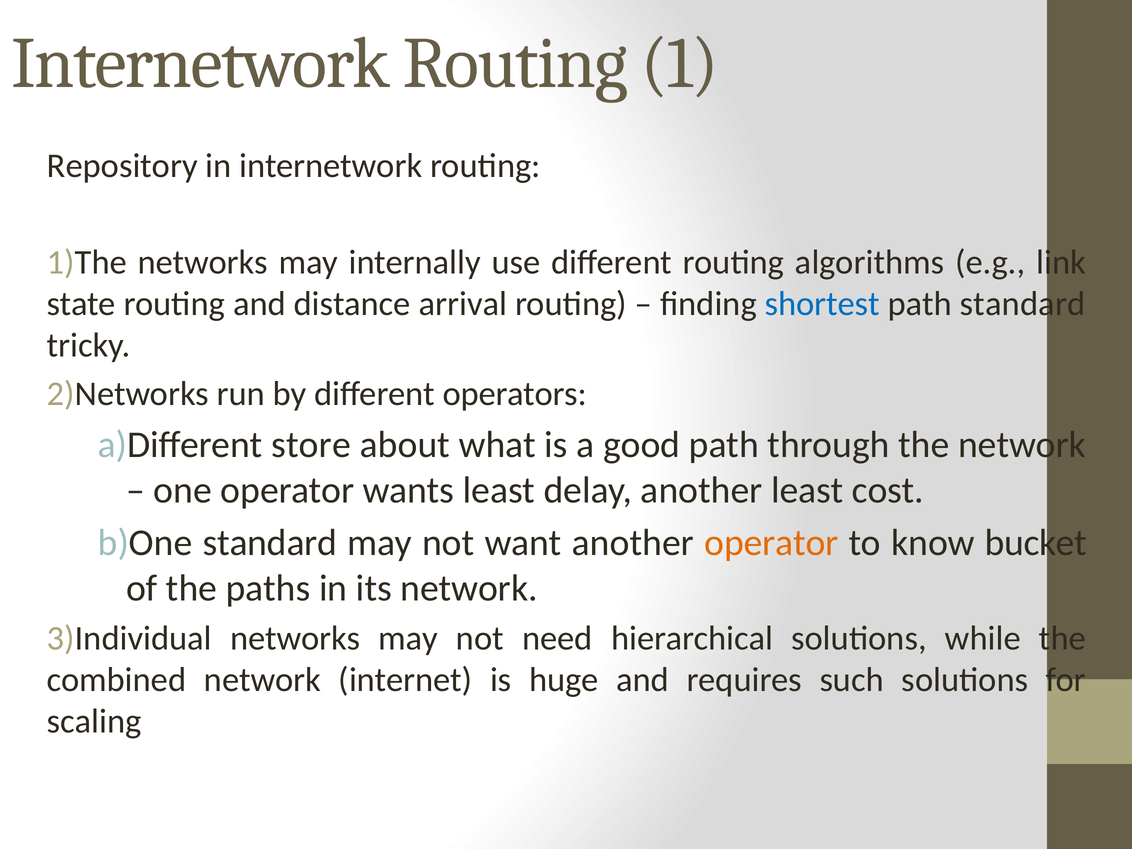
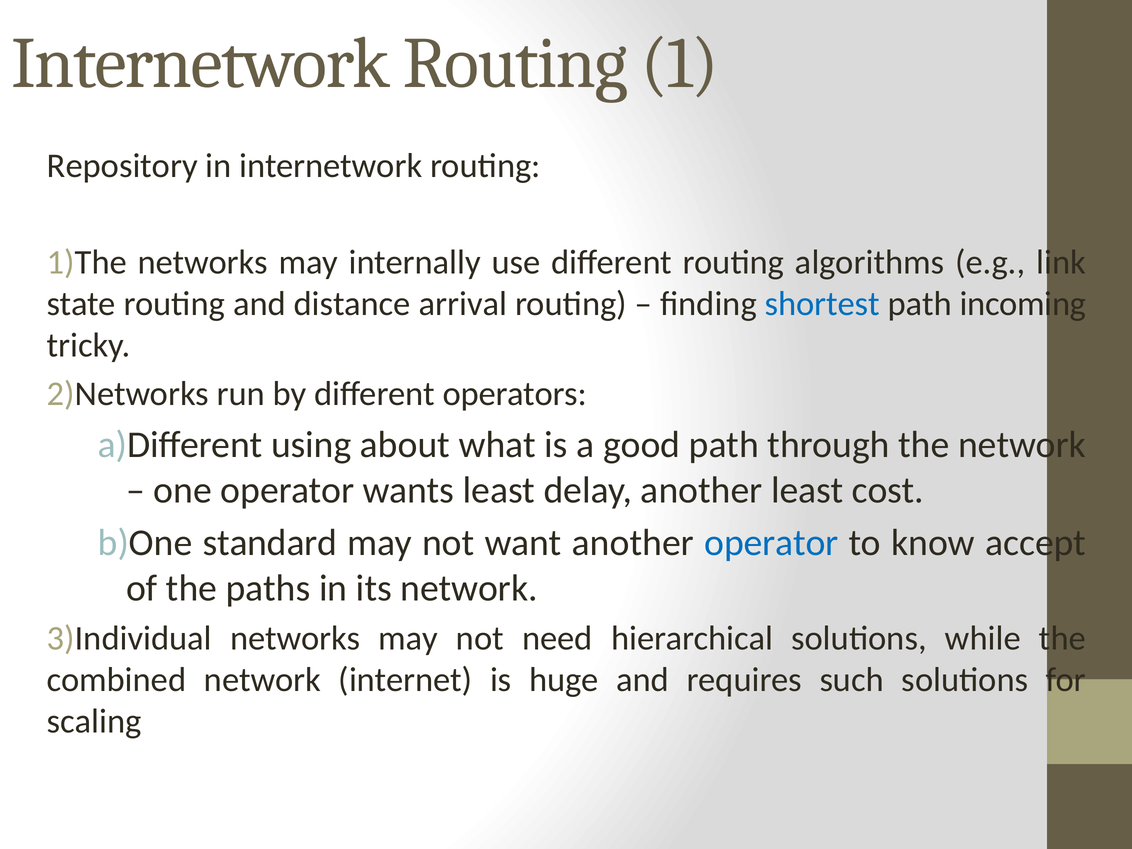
path standard: standard -> incoming (1023, 304)
store: store -> using (311, 445)
operator colour: orange -> blue (771, 543)
bucket: bucket -> accept (1036, 543)
